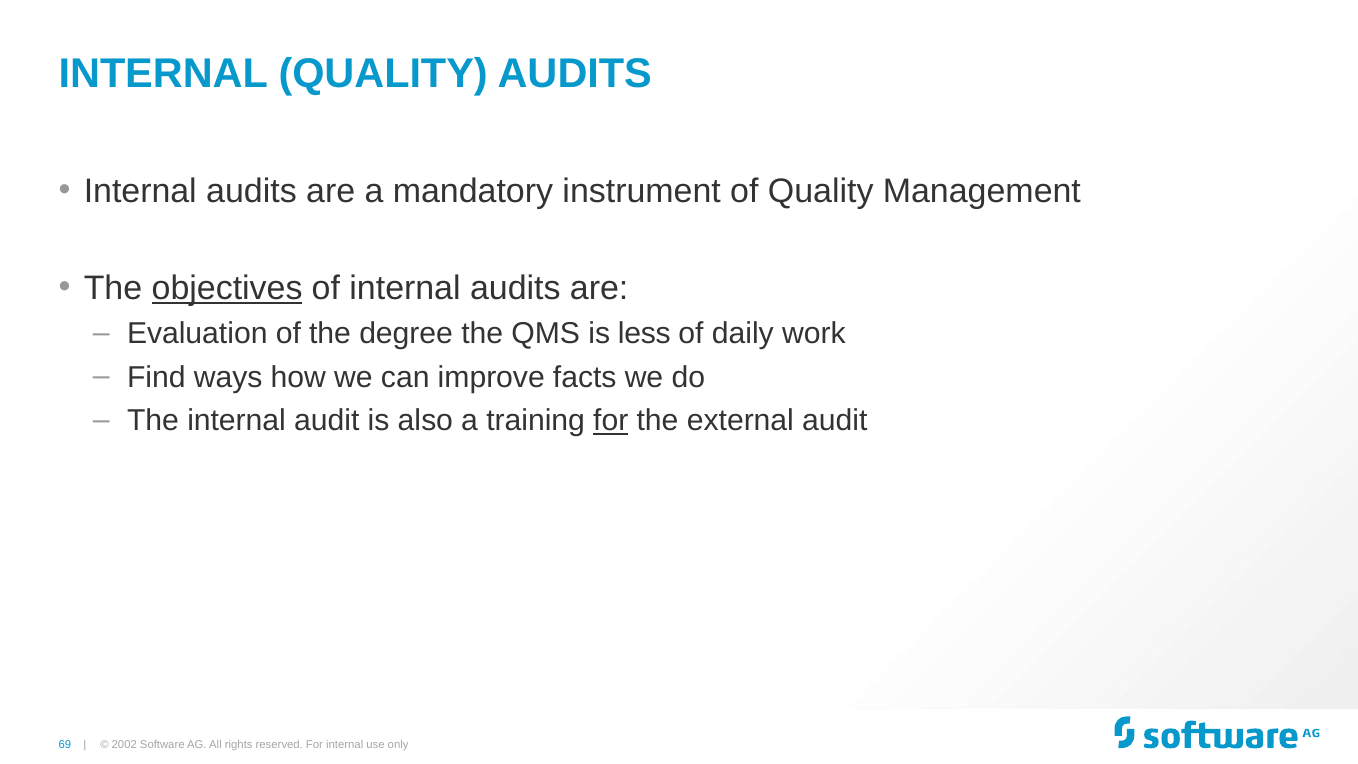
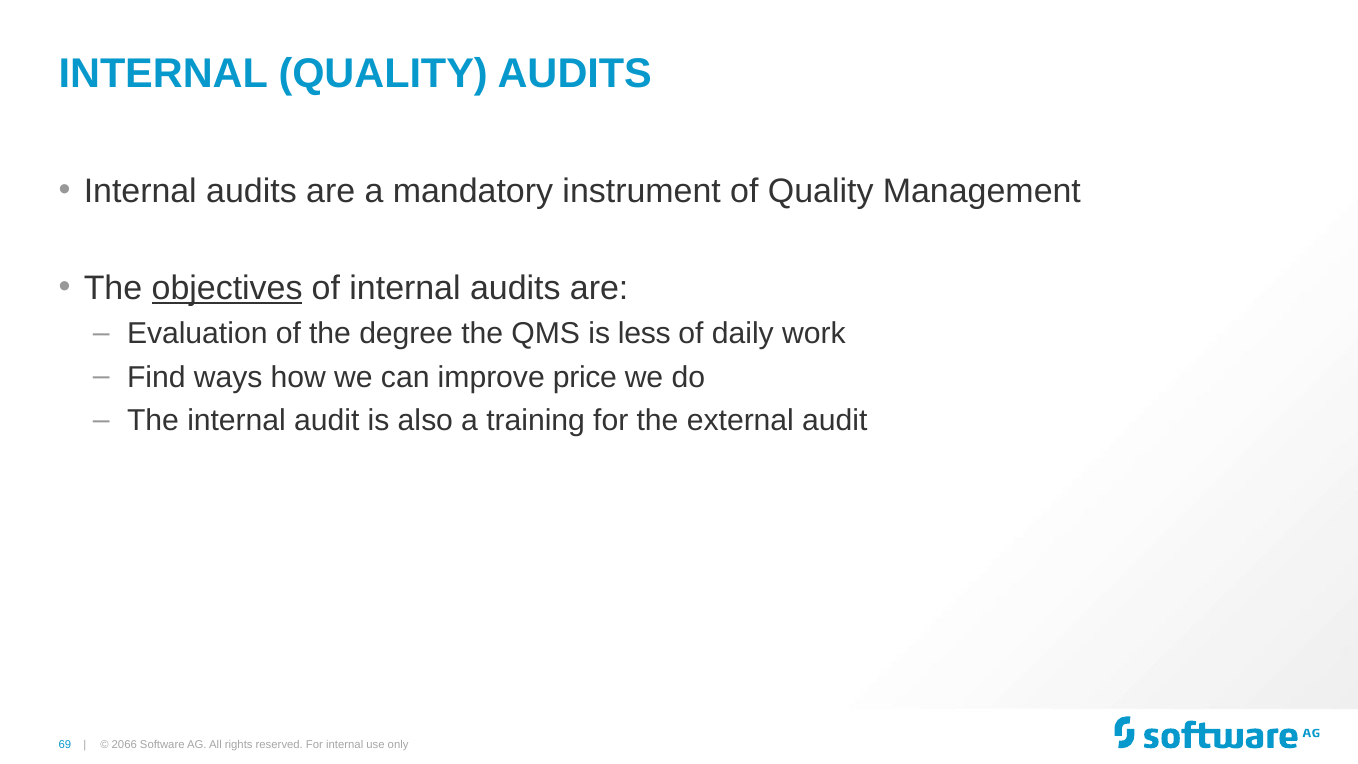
facts: facts -> price (585, 377)
for underline: present -> none (611, 421)
2002: 2002 -> 2066 (124, 744)
